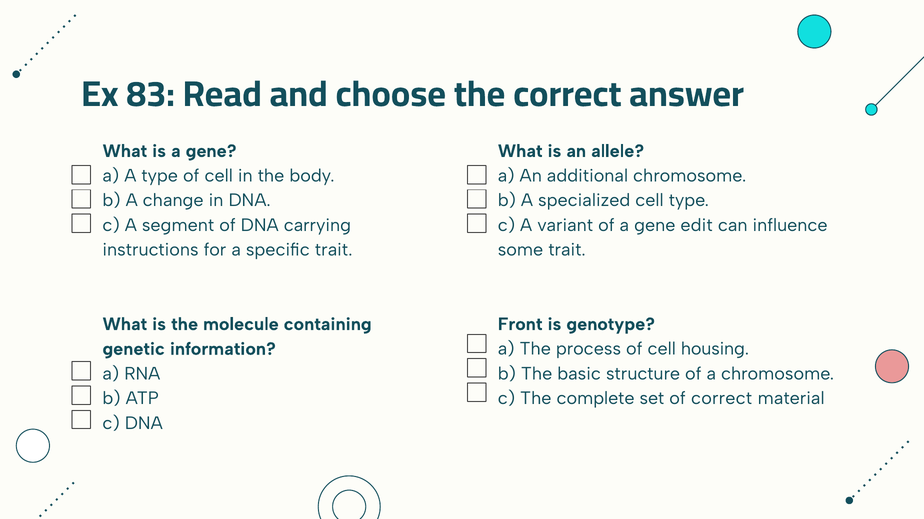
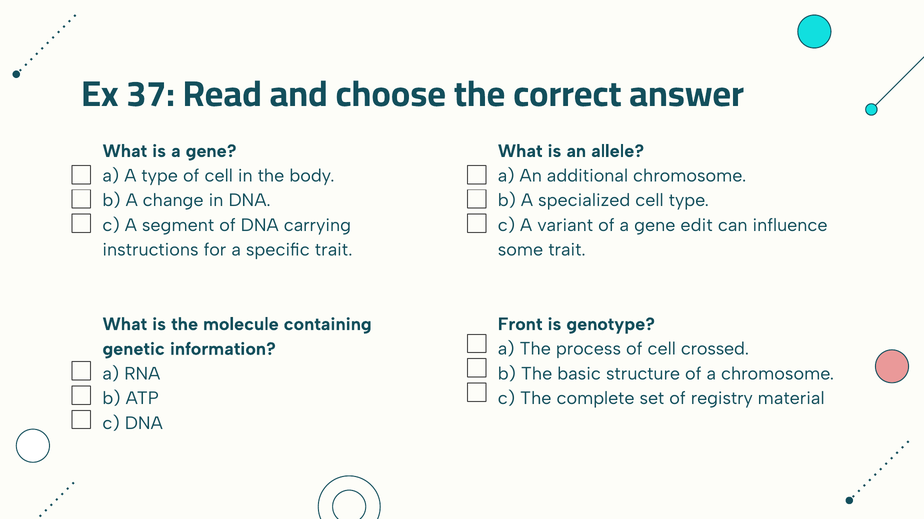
83: 83 -> 37 (151, 94)
housing: housing -> crossed (715, 349)
of correct: correct -> registry (722, 399)
